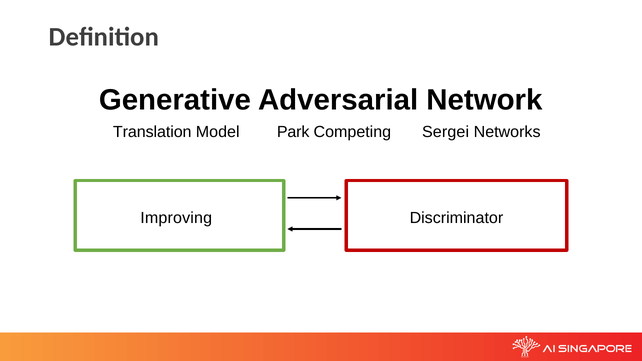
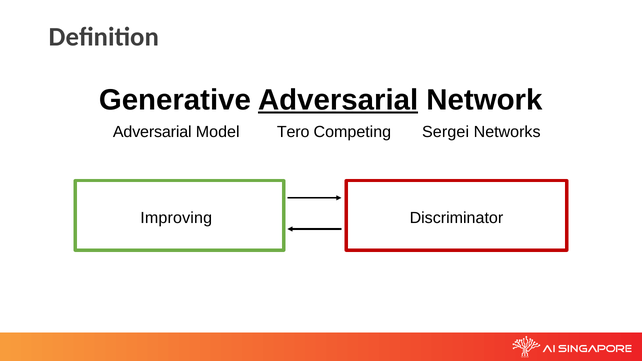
Adversarial underline: none -> present (338, 100)
Translation: Translation -> Adversarial (152, 132)
Park: Park -> Tero (293, 132)
